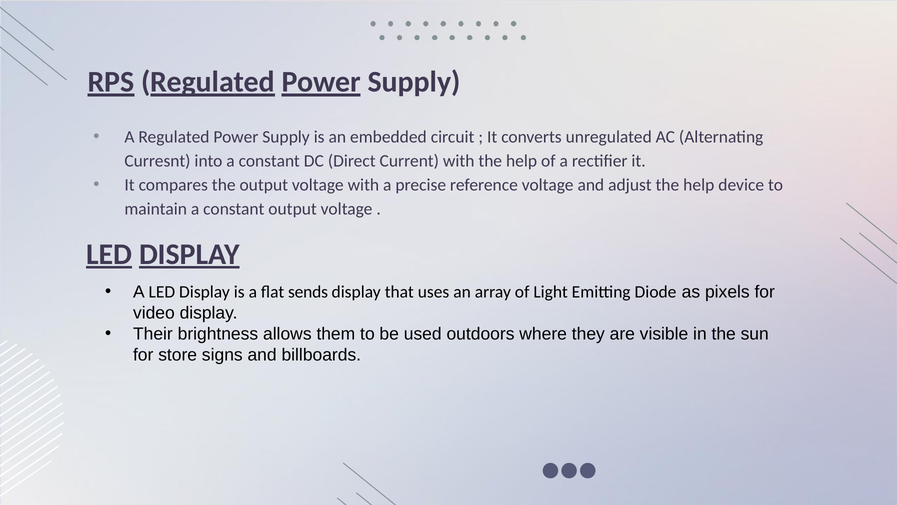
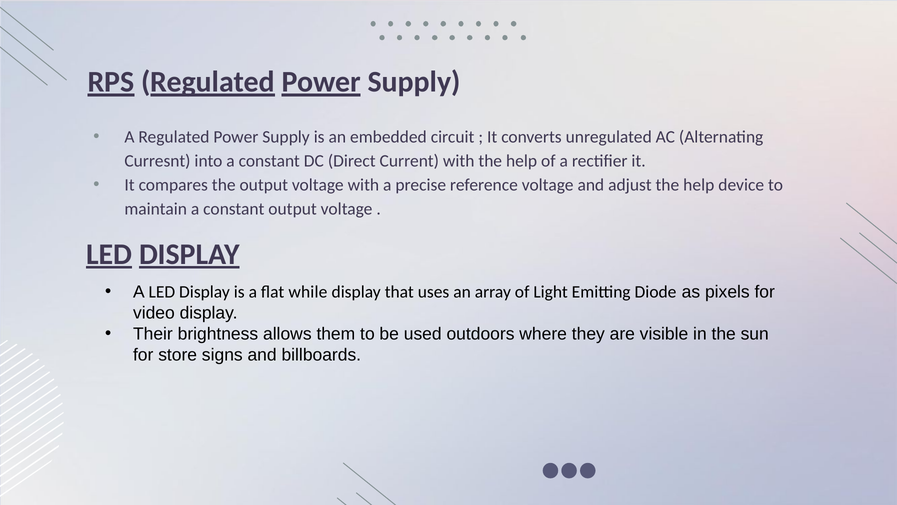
sends: sends -> while (308, 292)
